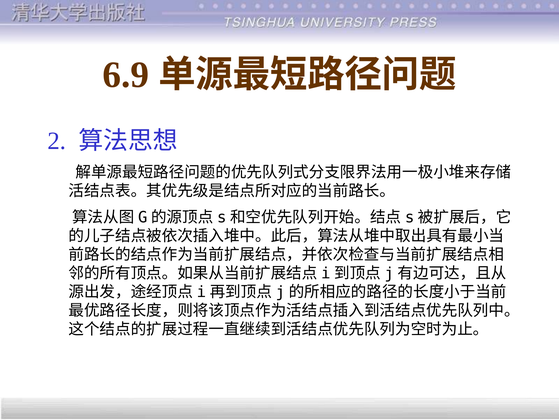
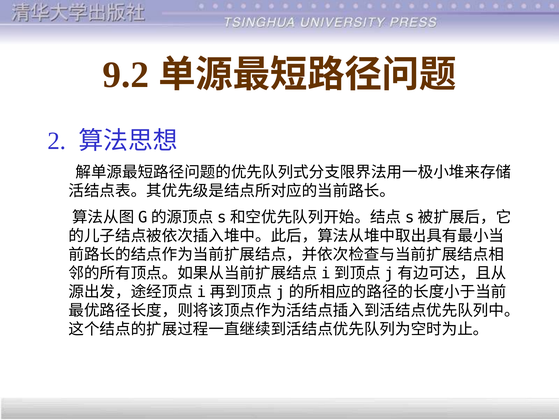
6.9: 6.9 -> 9.2 (126, 75)
